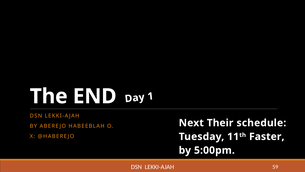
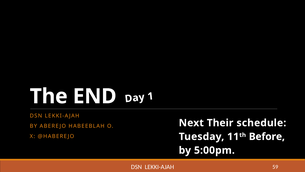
Faster: Faster -> Before (267, 136)
